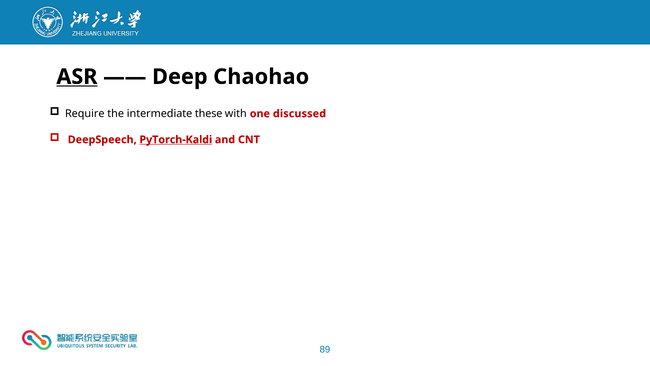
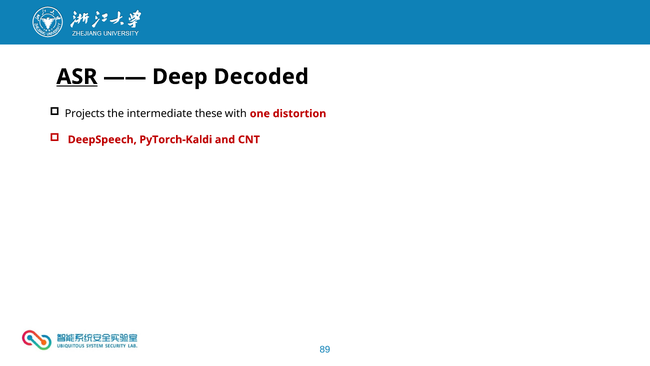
Chaohao: Chaohao -> Decoded (261, 77)
Require: Require -> Projects (85, 114)
discussed: discussed -> distortion (300, 114)
PyTorch-Kaldi underline: present -> none (176, 140)
